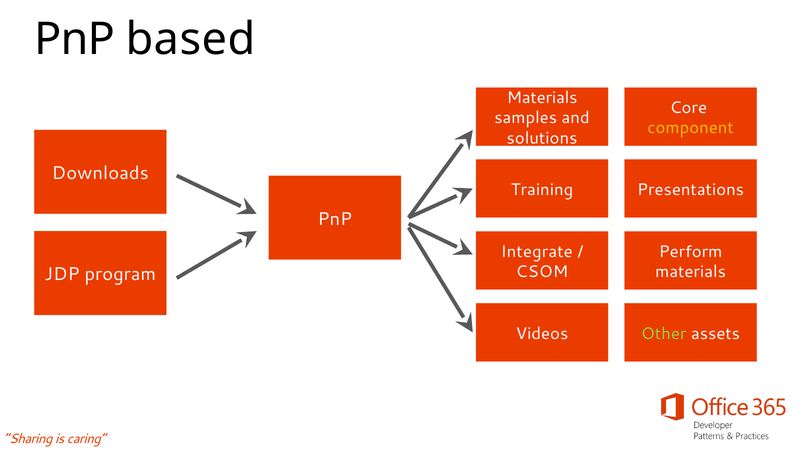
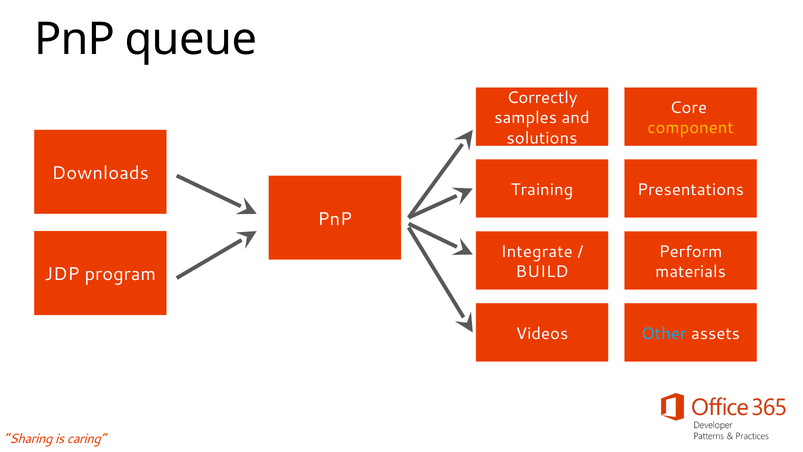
based: based -> queue (191, 39)
Materials: Materials -> Correctly (542, 98)
CSOM: CSOM -> BUILD (542, 272)
Other colour: light green -> light blue (664, 333)
